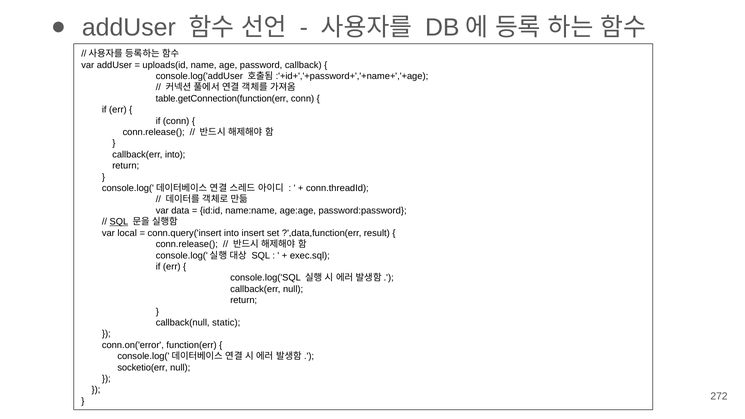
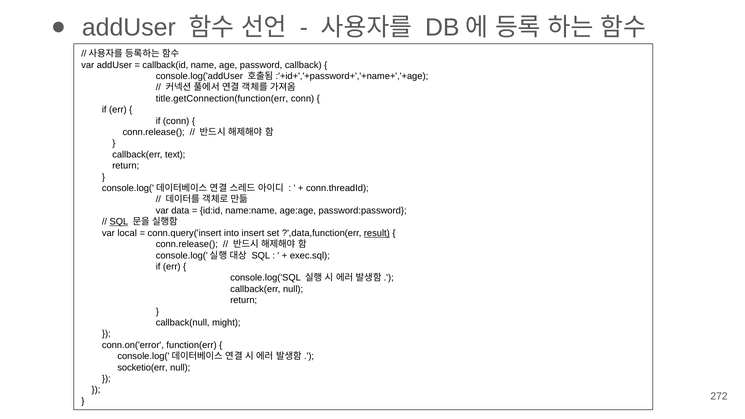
uploads(id: uploads(id -> callback(id (165, 65)
table.getConnection(function(err: table.getConnection(function(err -> title.getConnection(function(err (222, 99)
callback(err into: into -> text (175, 155)
result underline: none -> present (377, 233)
static: static -> might (226, 323)
